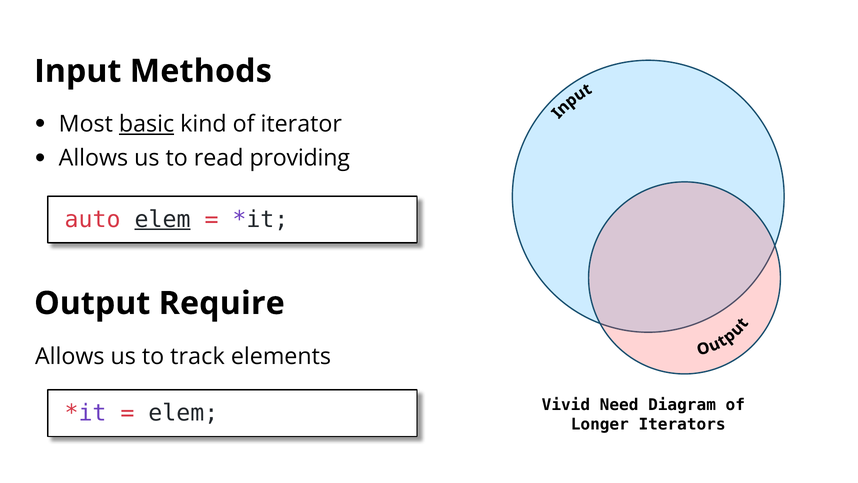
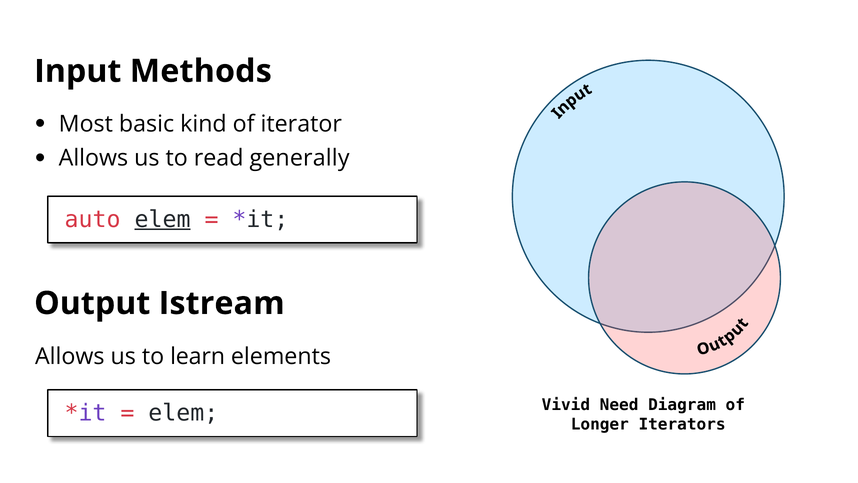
basic underline: present -> none (147, 124)
providing: providing -> generally (300, 158)
Require: Require -> Istream (222, 303)
track: track -> learn (198, 356)
